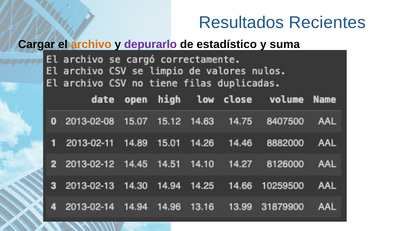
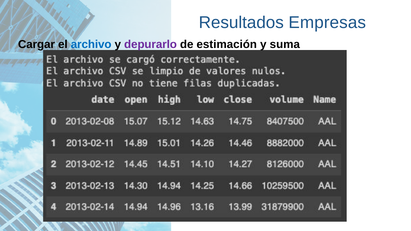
Recientes: Recientes -> Empresas (327, 23)
archivo colour: orange -> blue (91, 45)
estadístico: estadístico -> estimación (227, 45)
